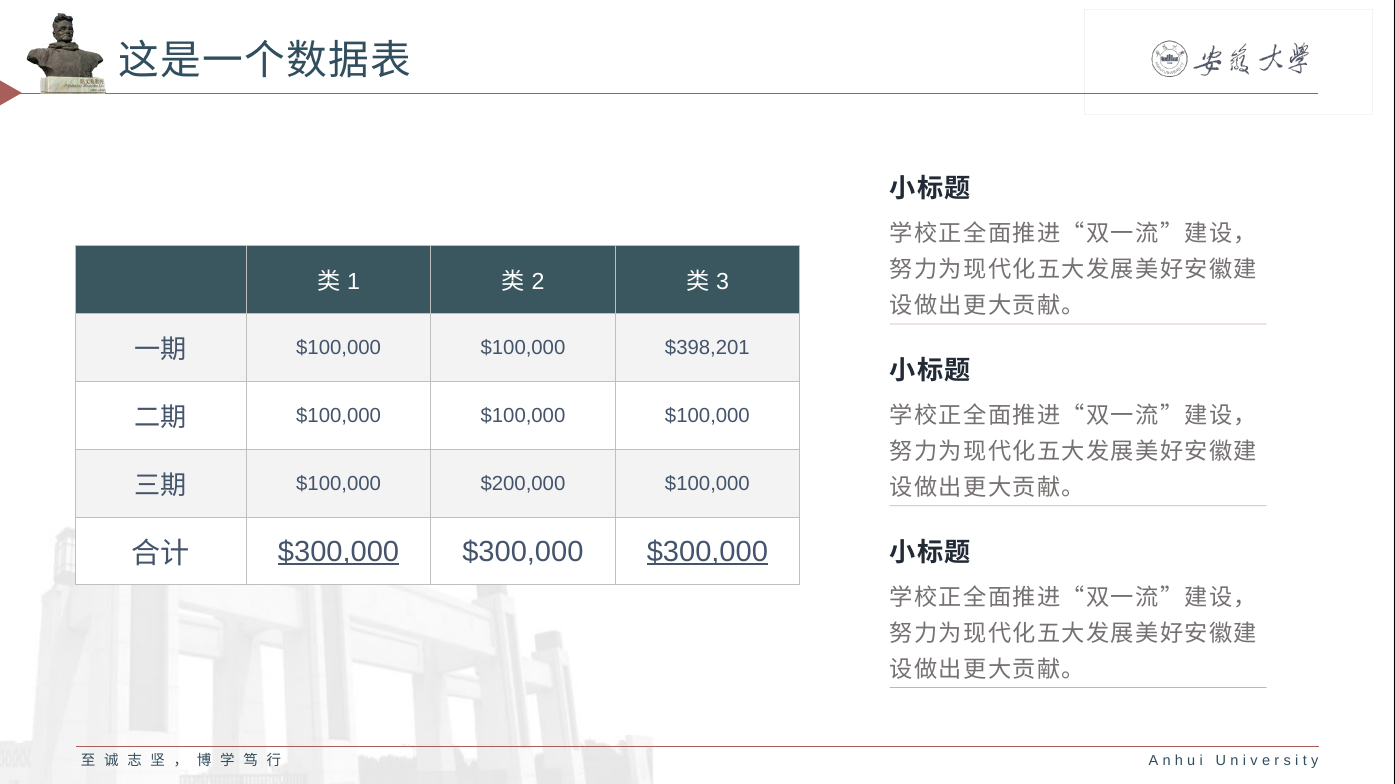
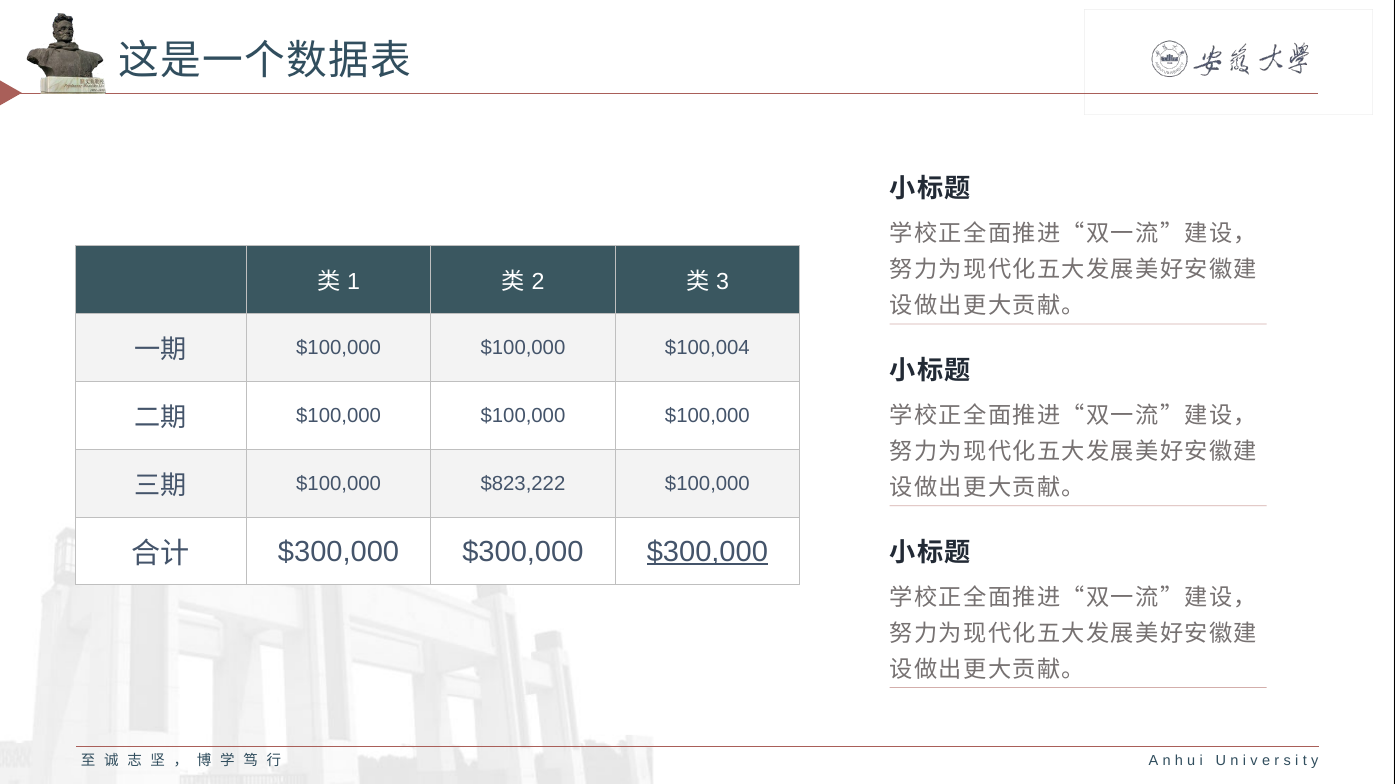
$398,201: $398,201 -> $100,004 (707, 348)
$200,000: $200,000 -> $823,222 (523, 484)
$300,000 underline: present -> none (339, 552)
